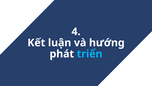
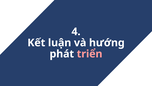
triển colour: light blue -> pink (90, 54)
